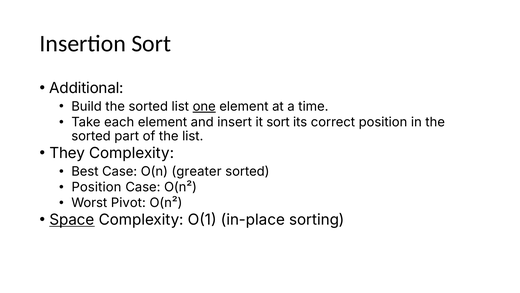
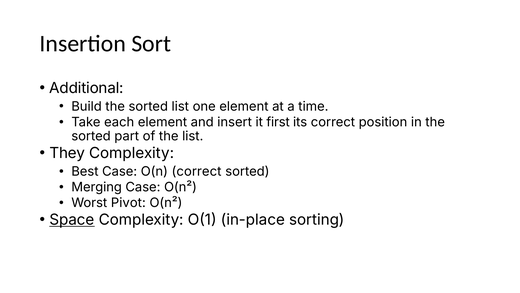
one underline: present -> none (204, 106)
it sort: sort -> first (278, 122)
O(n greater: greater -> correct (197, 171)
Position: Position -> Merging (97, 187)
